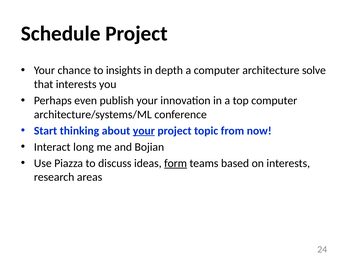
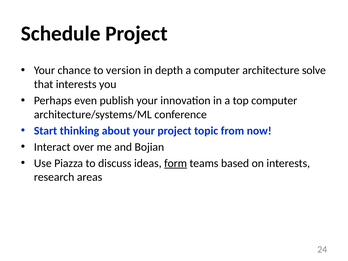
insights: insights -> version (124, 70)
your underline: present -> none (144, 131)
long: long -> over (84, 147)
